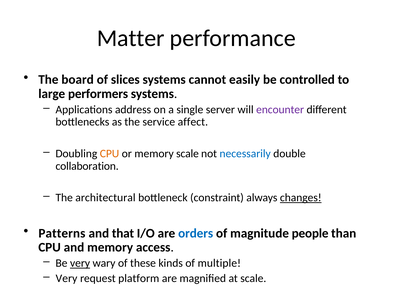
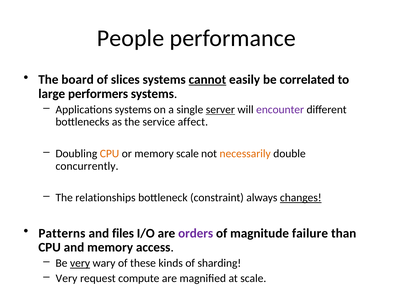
Matter: Matter -> People (131, 38)
cannot underline: none -> present (207, 80)
controlled: controlled -> correlated (307, 80)
Applications address: address -> systems (133, 109)
server underline: none -> present (220, 109)
necessarily colour: blue -> orange (245, 153)
collaboration: collaboration -> concurrently (87, 166)
architectural: architectural -> relationships (105, 197)
that: that -> files (123, 233)
orders colour: blue -> purple (196, 233)
people: people -> failure (310, 233)
multiple: multiple -> sharding (219, 263)
platform: platform -> compute (139, 278)
